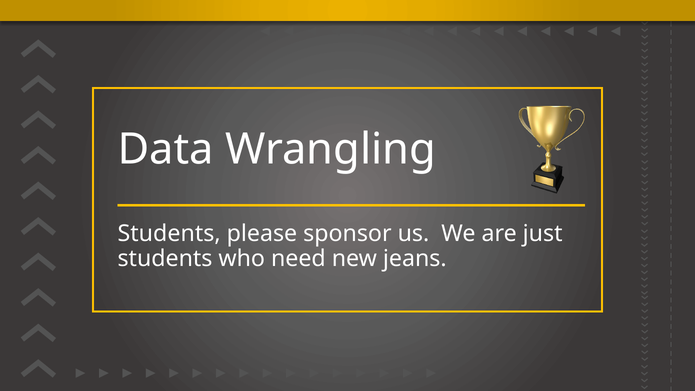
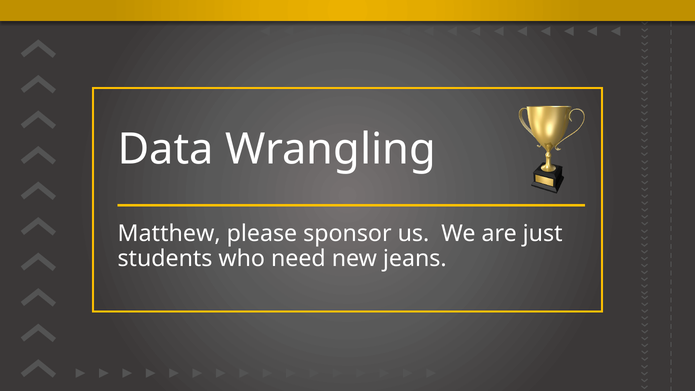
Students: Students -> Matthew (169, 234)
